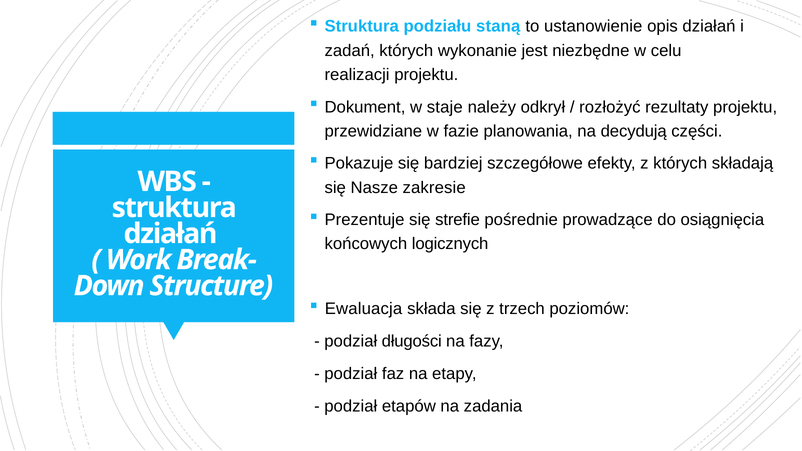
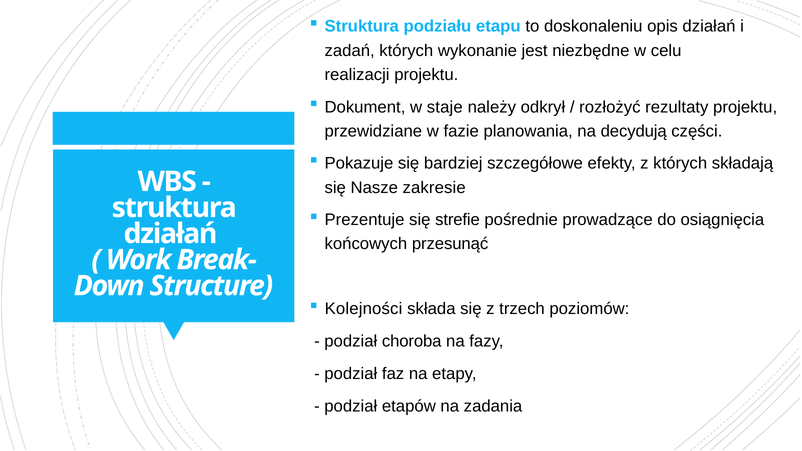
staną: staną -> etapu (498, 26)
ustanowienie: ustanowienie -> doskonaleniu (593, 26)
logicznych: logicznych -> przesunąć (450, 244)
Ewaluacja: Ewaluacja -> Kolejności (364, 309)
długości: długości -> choroba (412, 341)
